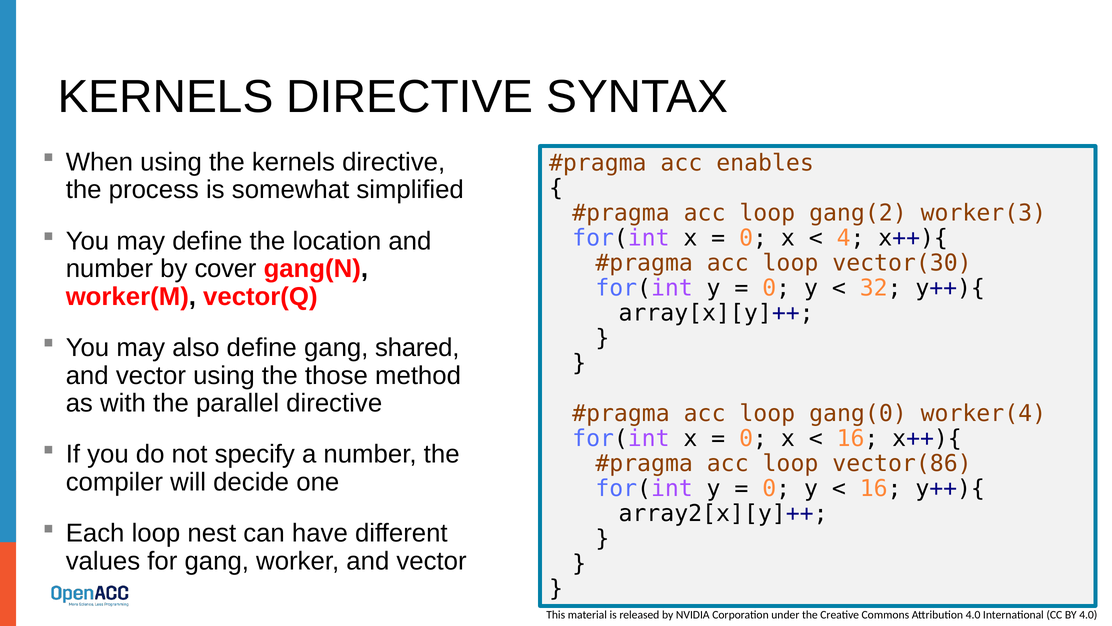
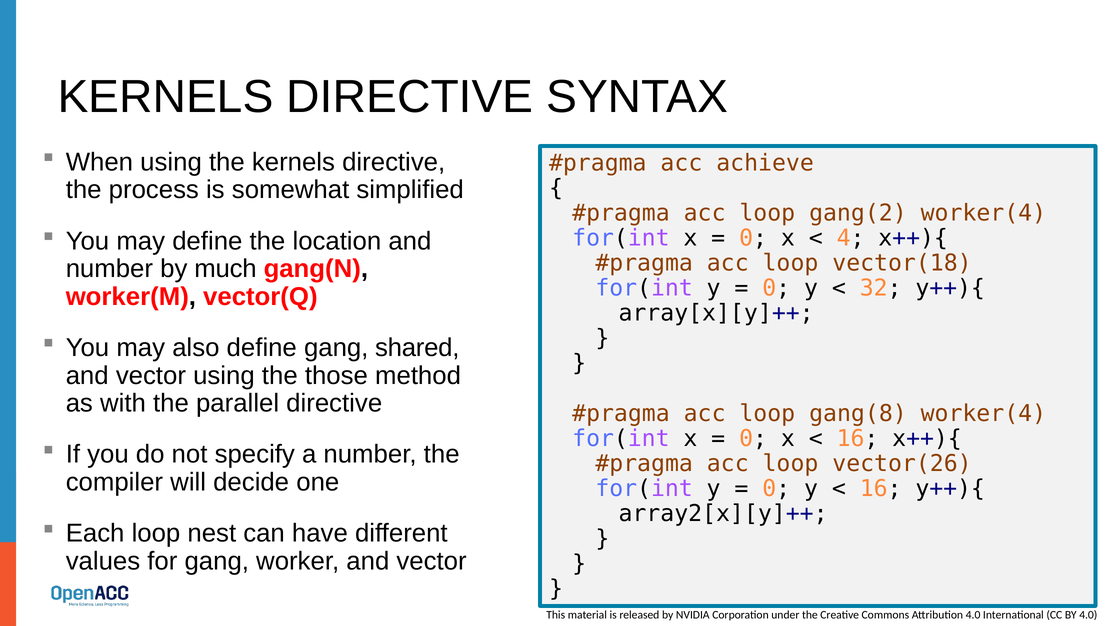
enables: enables -> achieve (765, 163)
gang(2 worker(3: worker(3 -> worker(4 (983, 213)
vector(30: vector(30 -> vector(18 (902, 263)
cover: cover -> much (225, 269)
gang(0: gang(0 -> gang(8 (858, 413)
vector(86: vector(86 -> vector(26 (902, 463)
